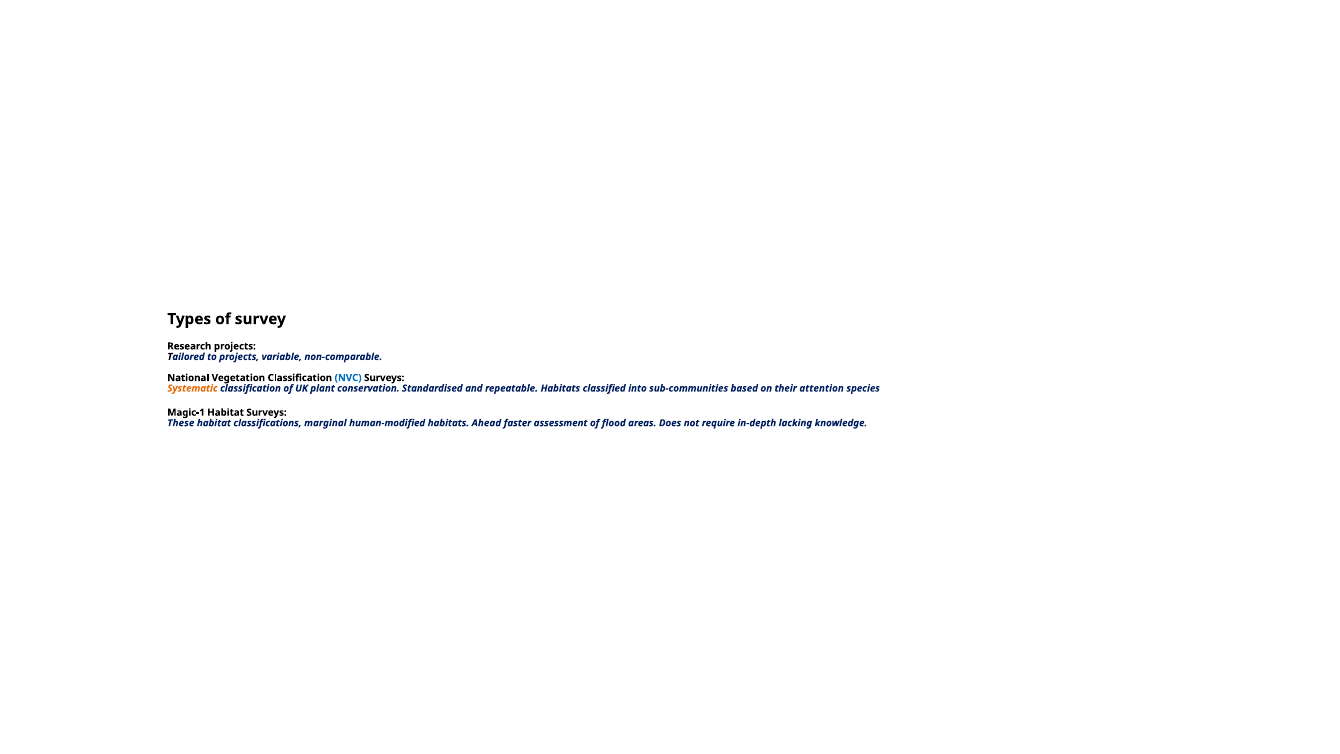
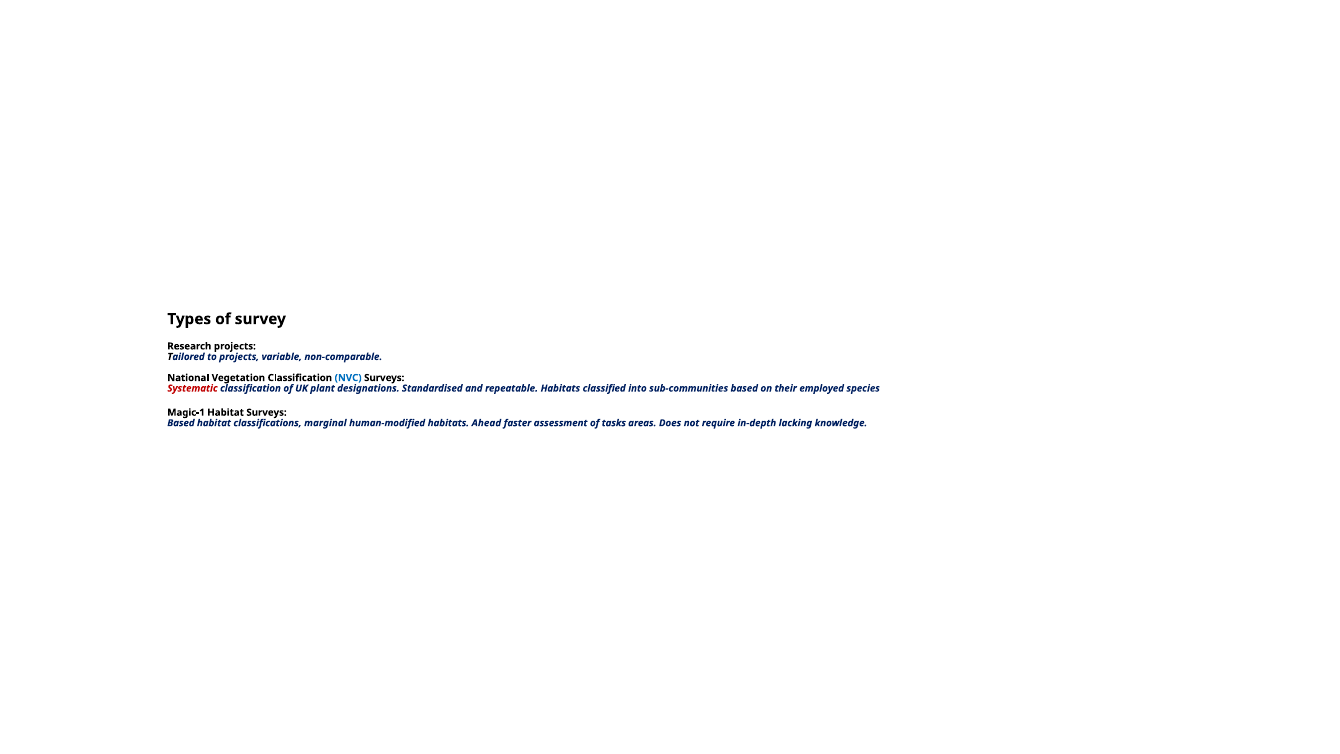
Systematic colour: orange -> red (192, 388)
conservation: conservation -> designations (368, 388)
attention: attention -> employed (822, 388)
These: These -> Based (181, 423)
flood: flood -> tasks (614, 423)
